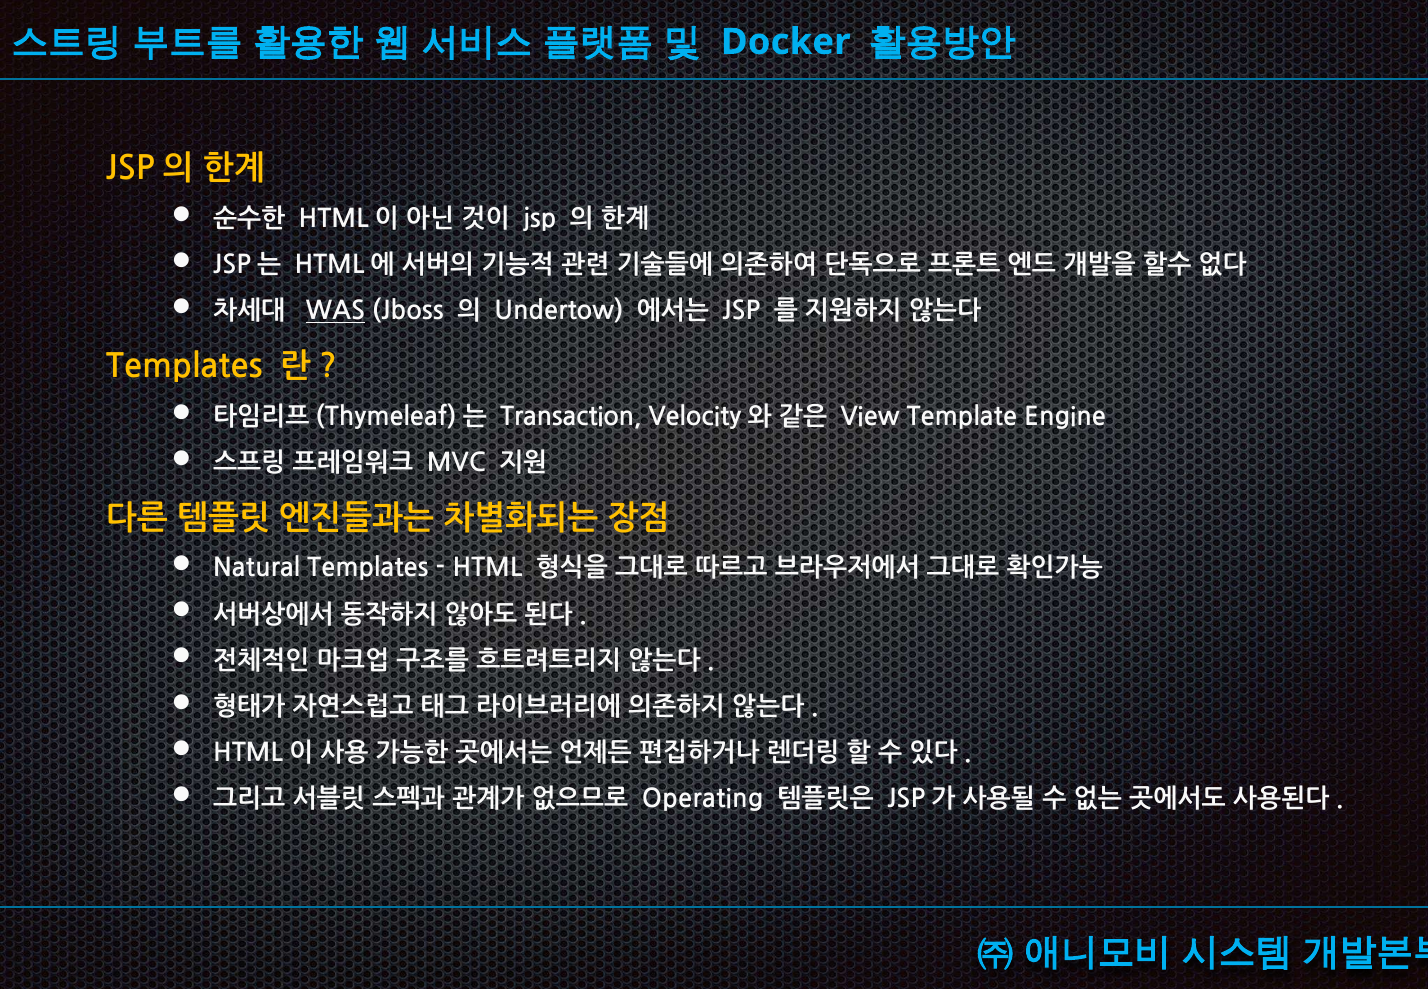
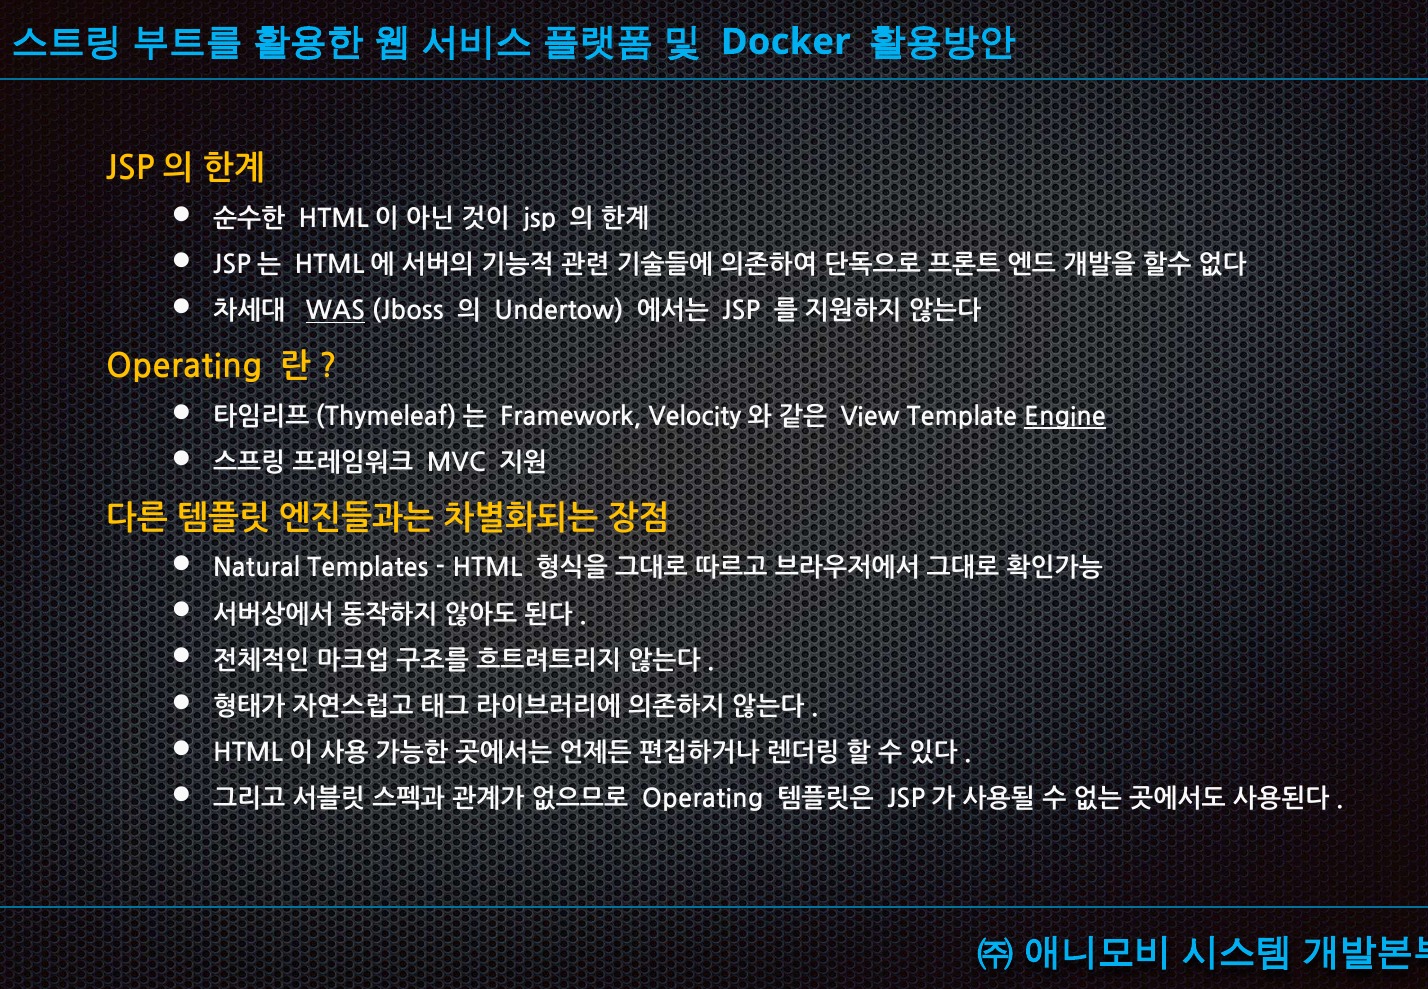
Templates: Templates -> Operating (184, 367)
Transaction: Transaction -> Framework (571, 417)
Engine underline: none -> present (1065, 417)
